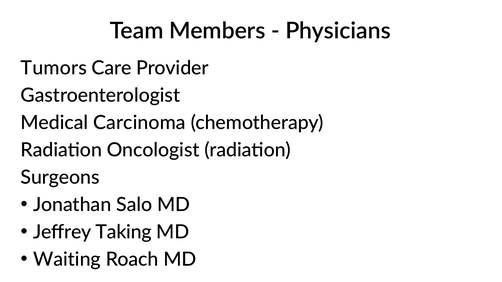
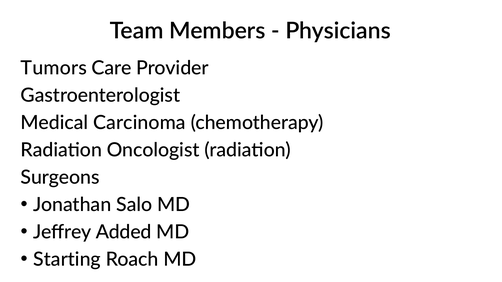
Taking: Taking -> Added (124, 232)
Waiting: Waiting -> Starting (67, 260)
